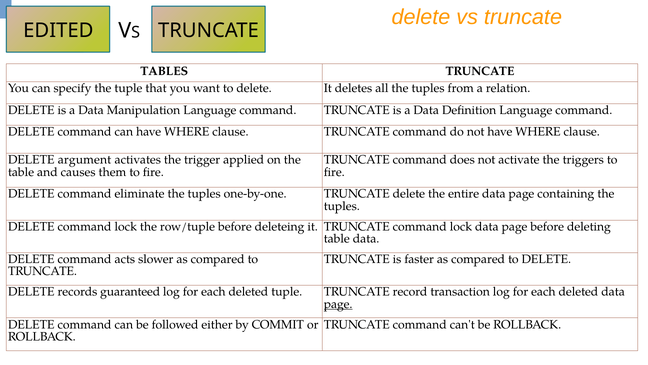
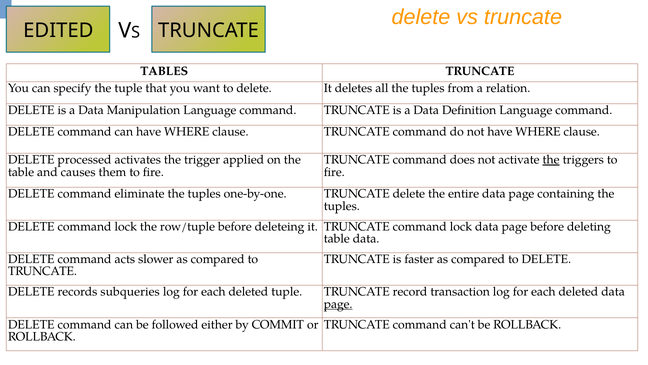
argument: argument -> processed (85, 160)
the underline: none -> present (551, 160)
guaranteed: guaranteed -> subqueries (130, 291)
